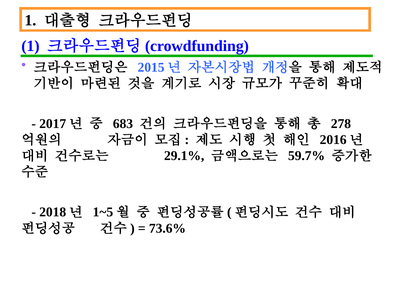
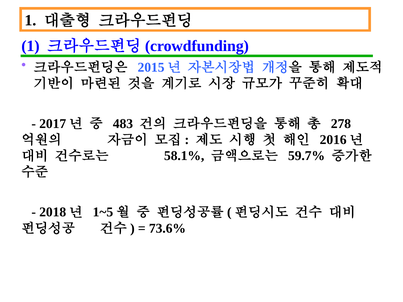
683: 683 -> 483 (123, 124)
29.1%: 29.1% -> 58.1% (184, 156)
